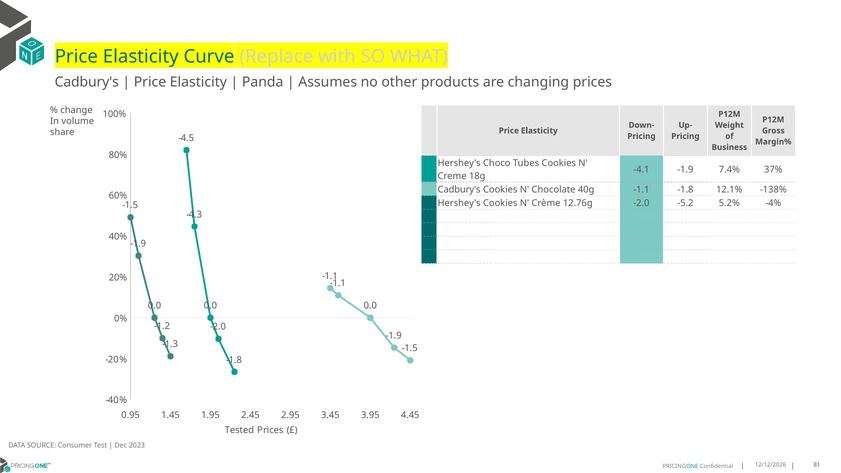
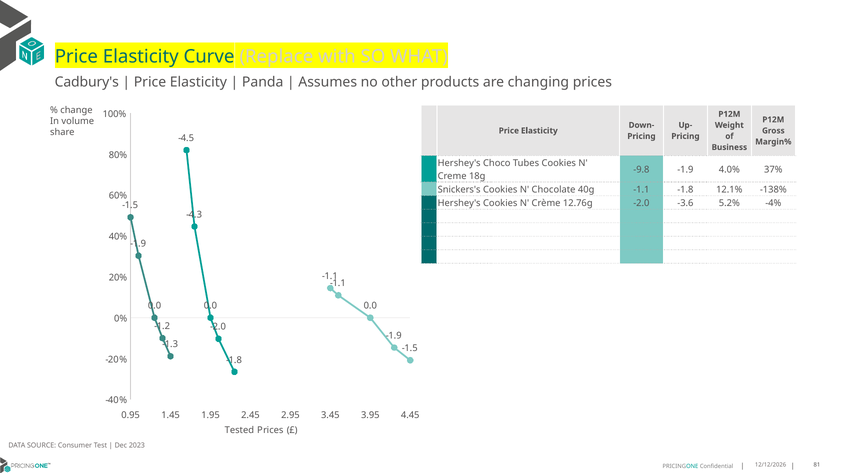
-4.1: -4.1 -> -9.8 (641, 169)
7.4%: 7.4% -> 4.0% (729, 169)
Cadbury's: Cadbury's -> Snickers's (459, 190)
-5.2: -5.2 -> -3.6 (685, 203)
